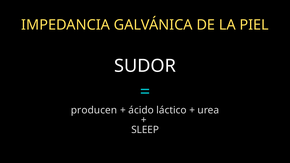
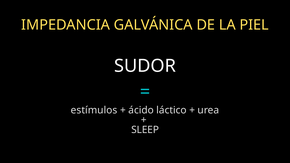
producen: producen -> estímulos (94, 110)
